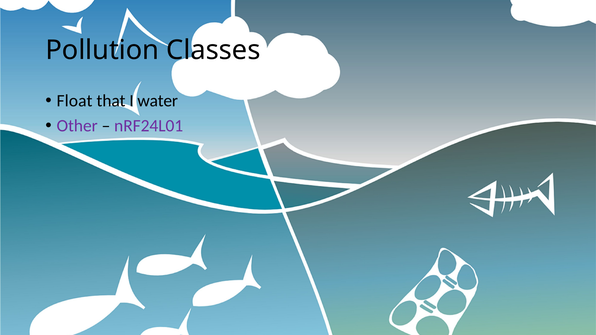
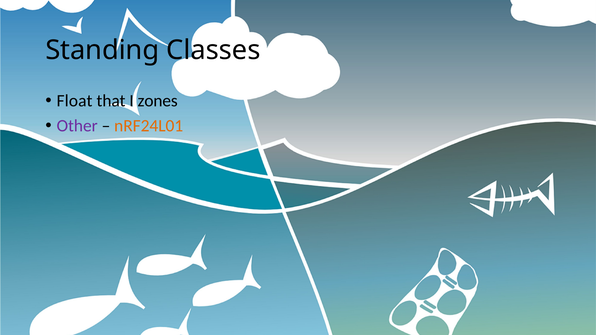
Pollution: Pollution -> Standing (102, 50)
water: water -> zones (158, 101)
nRF24L01 colour: purple -> orange (149, 126)
